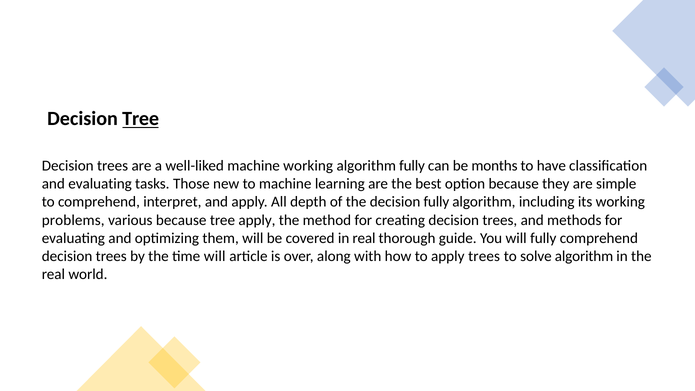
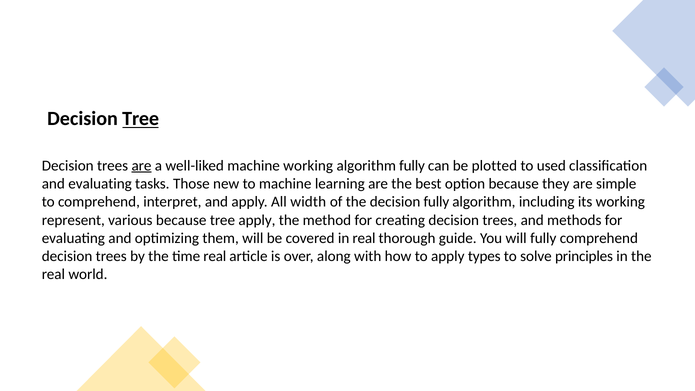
are underline: none -> present (141, 166)
months: months -> plotted (494, 166)
have: have -> used (551, 166)
depth: depth -> width (308, 202)
problems: problems -> represent (73, 220)
time will: will -> real (215, 256)
apply trees: trees -> types (484, 256)
solve algorithm: algorithm -> principles (584, 256)
